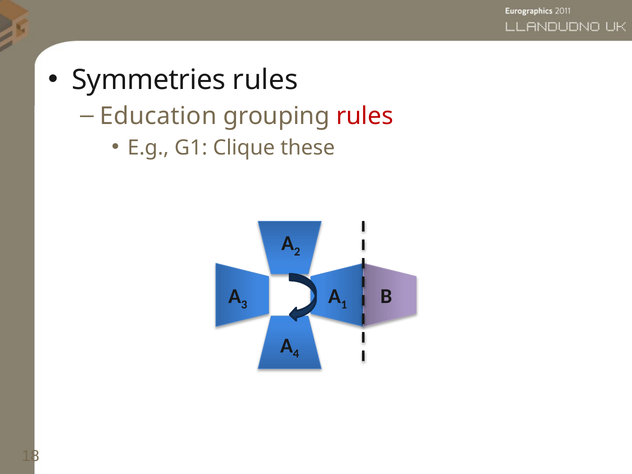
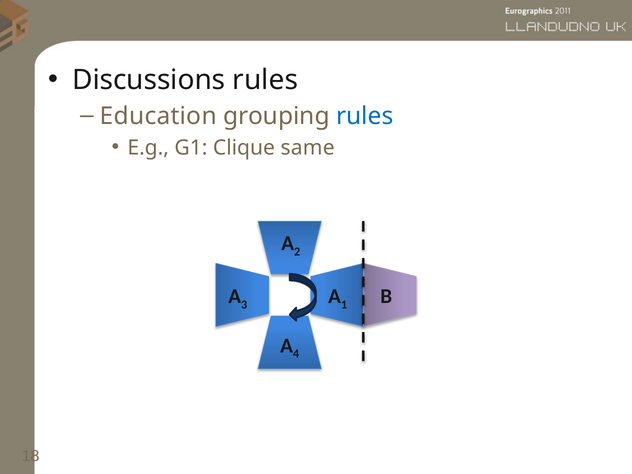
Symmetries: Symmetries -> Discussions (149, 80)
rules colour: red -> blue (365, 116)
these: these -> same (308, 148)
